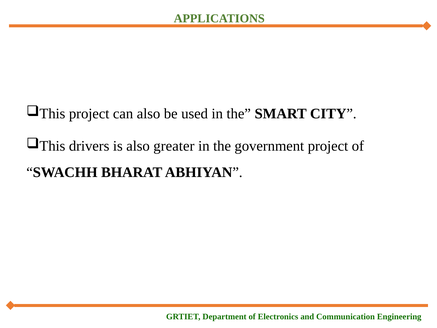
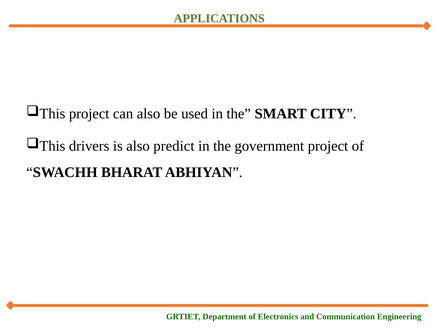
greater: greater -> predict (174, 146)
